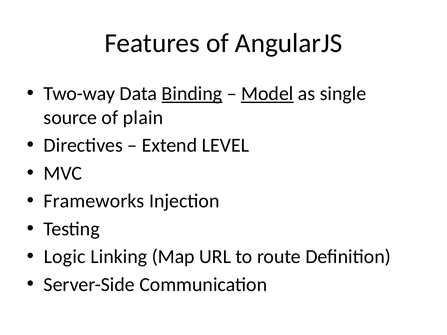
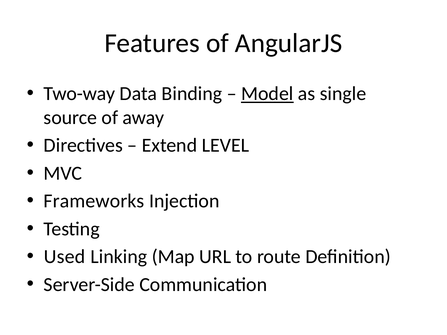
Binding underline: present -> none (192, 94)
plain: plain -> away (143, 118)
Logic: Logic -> Used (65, 257)
